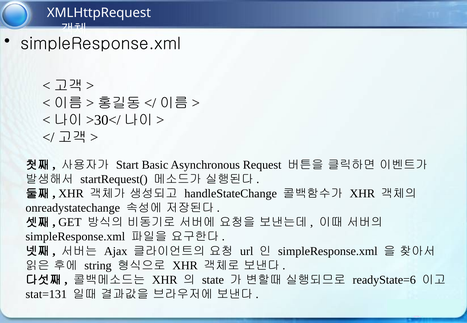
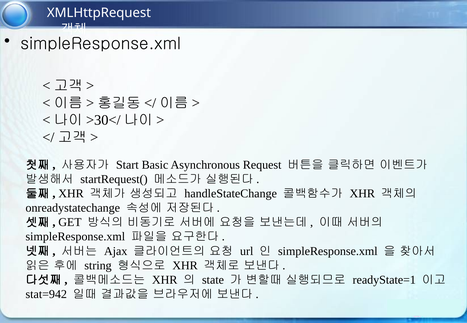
readyState=6: readyState=6 -> readyState=1 (384, 280)
stat=131: stat=131 -> stat=942 (46, 294)
